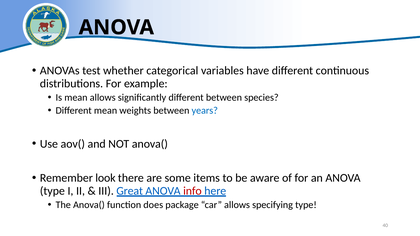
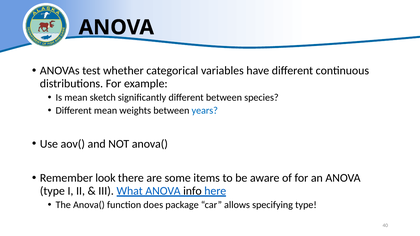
mean allows: allows -> sketch (103, 98)
Great: Great -> What (130, 191)
info colour: red -> black (192, 191)
